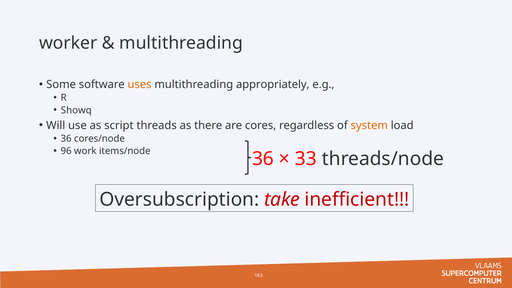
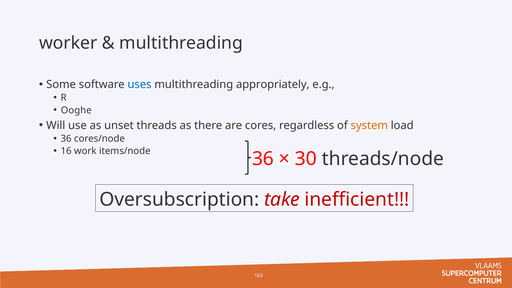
uses colour: orange -> blue (140, 85)
Showq: Showq -> Ooghe (76, 110)
script: script -> unset (119, 125)
96: 96 -> 16 (66, 151)
33: 33 -> 30 (306, 159)
